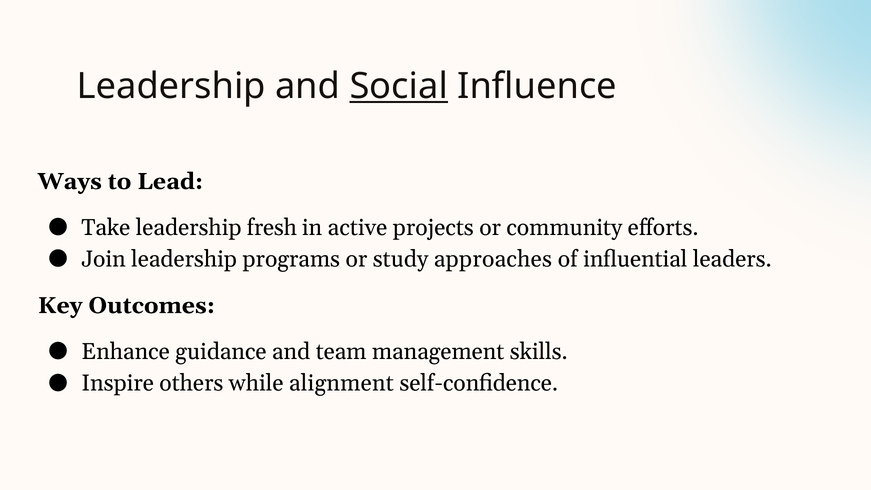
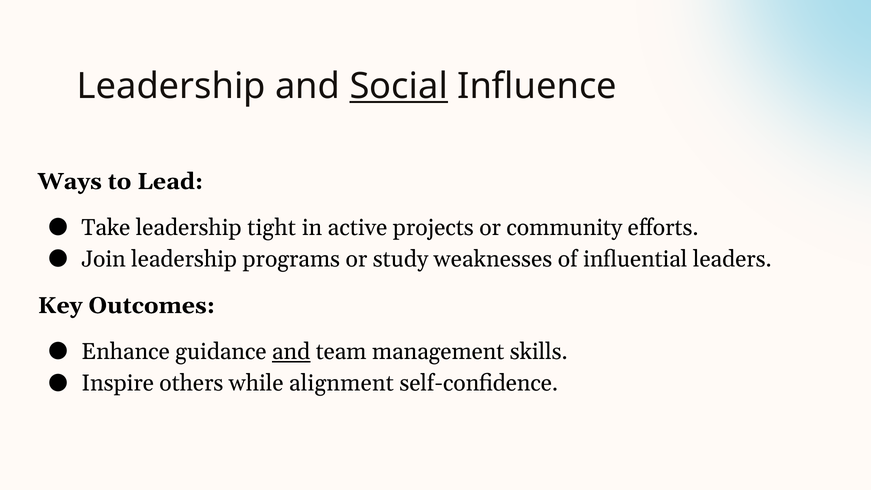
fresh: fresh -> tight (272, 228)
approaches: approaches -> weaknesses (493, 259)
and underline: none -> present (291, 352)
